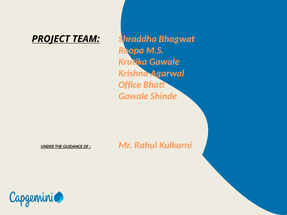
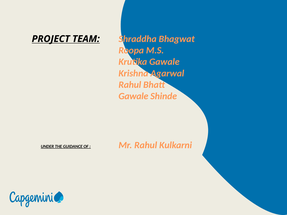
Office: Office -> Rahul (130, 85)
